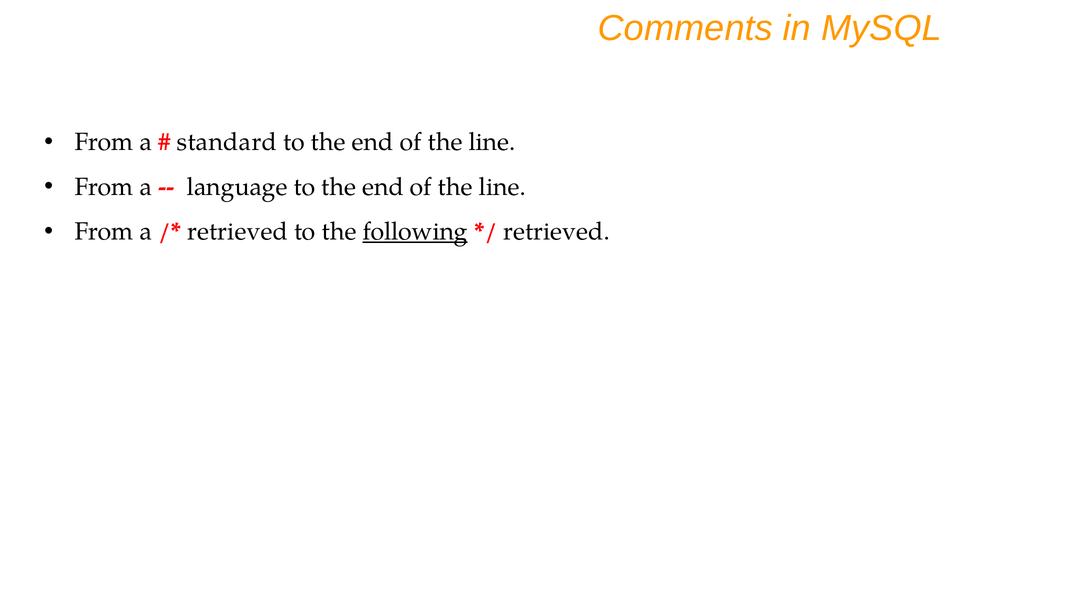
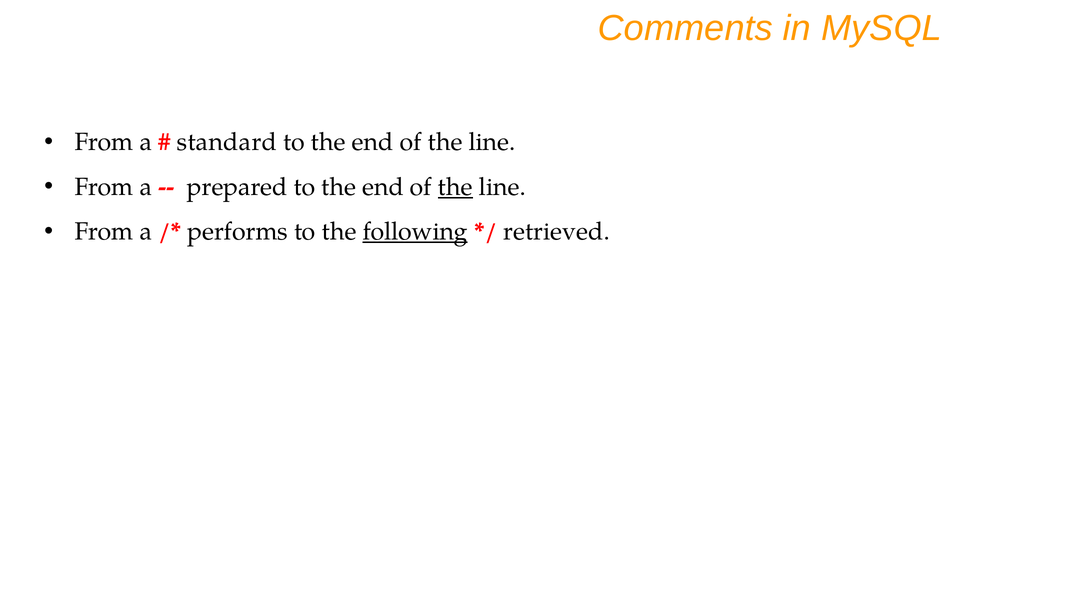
language: language -> prepared (237, 187)
the underline: none -> present (455, 187)
retrieved: retrieved -> performs (238, 232)
